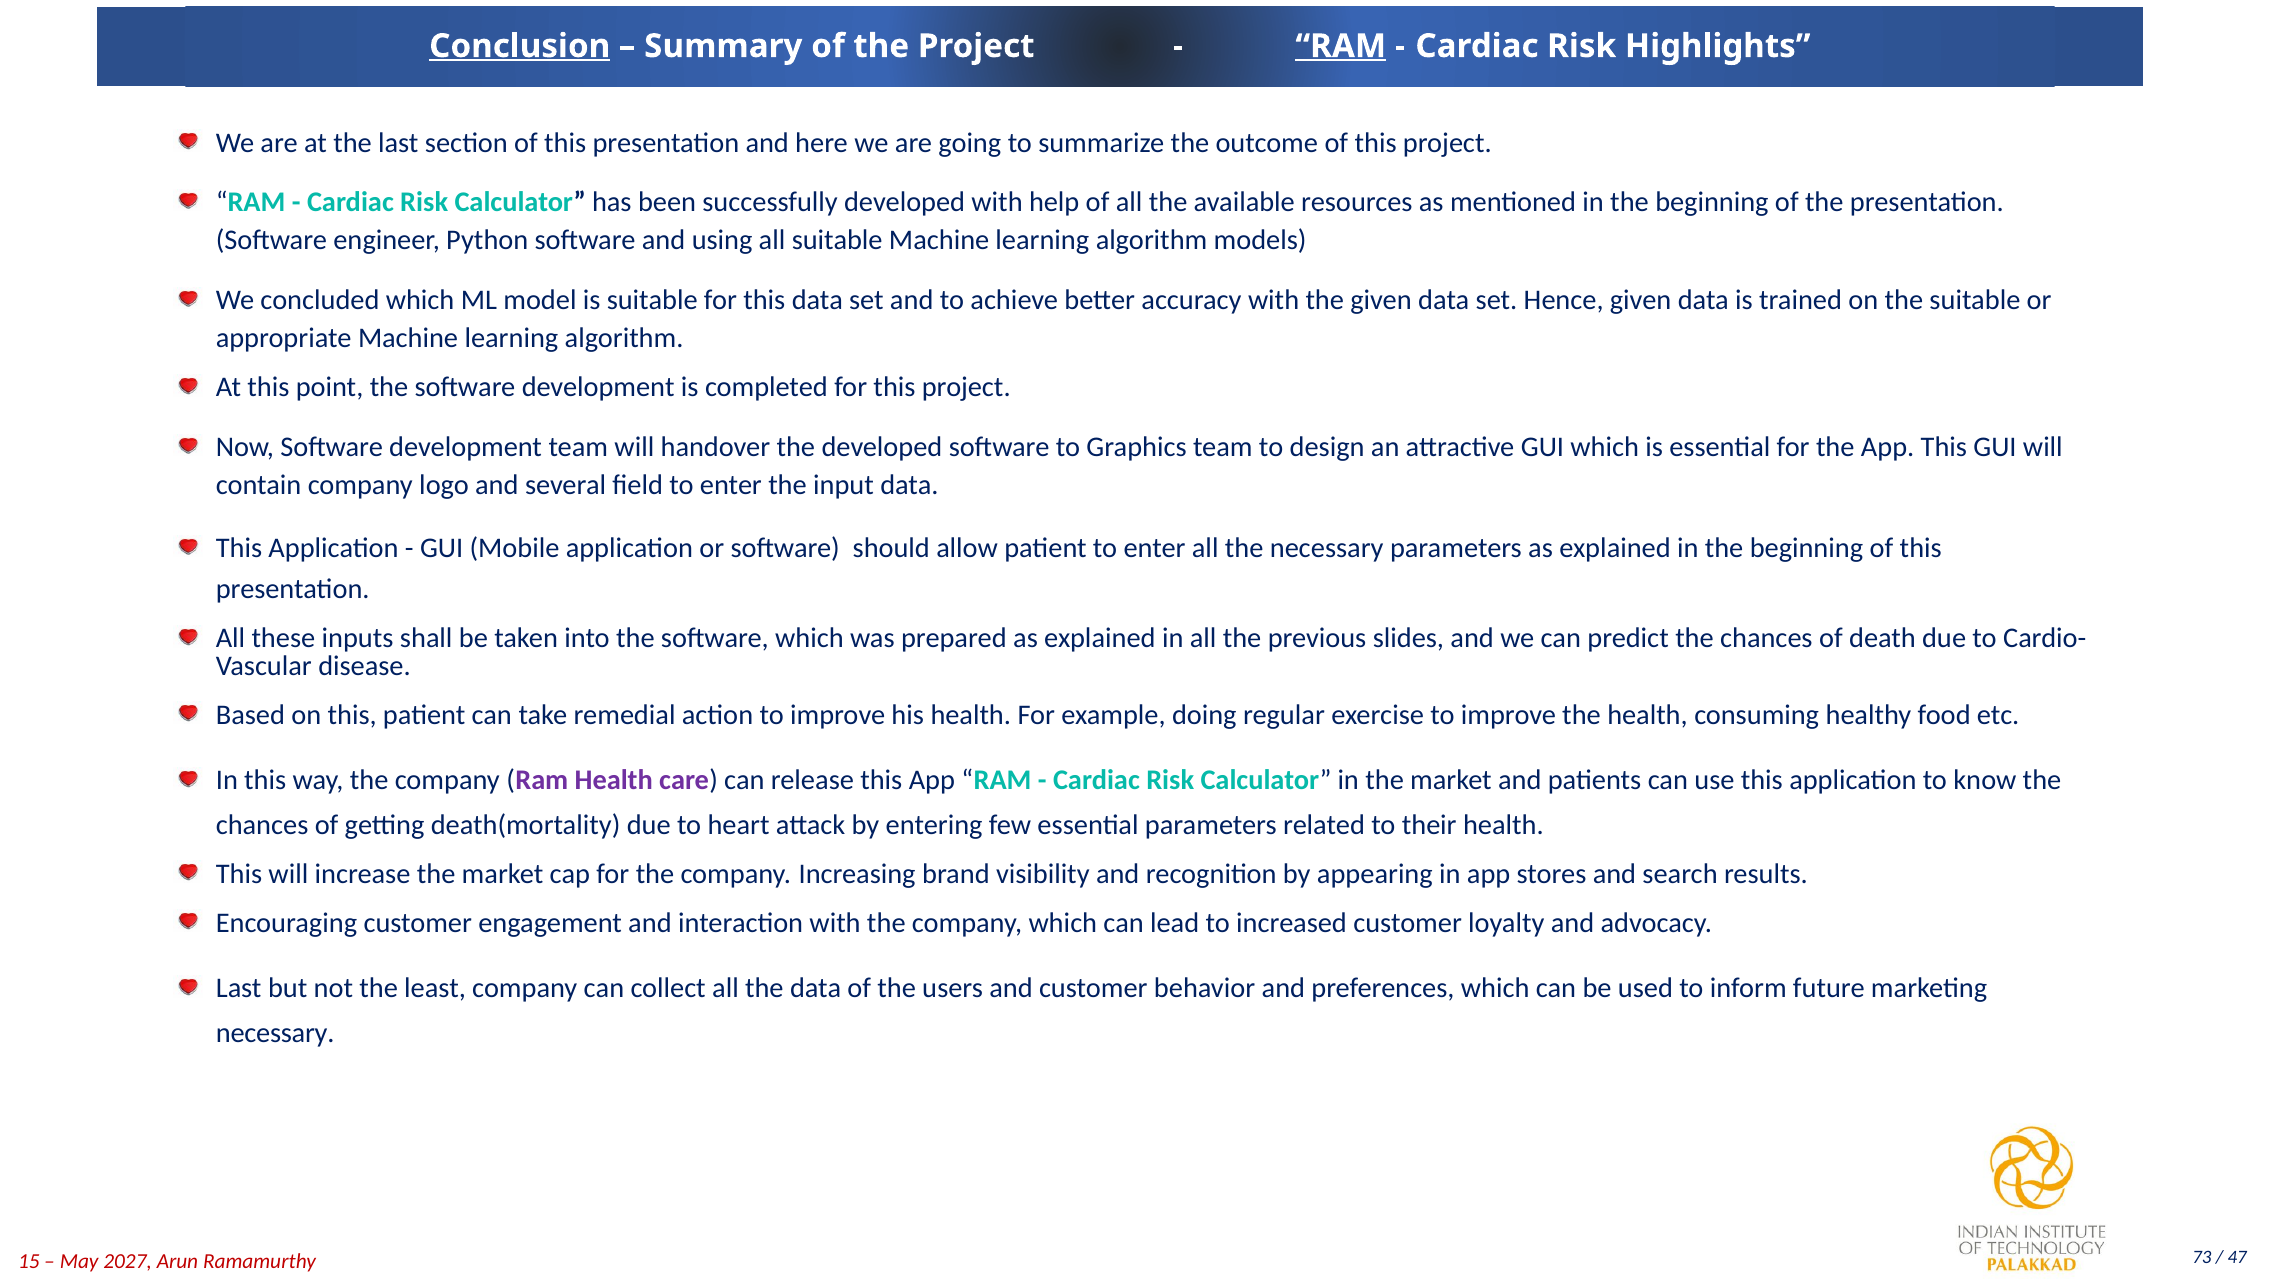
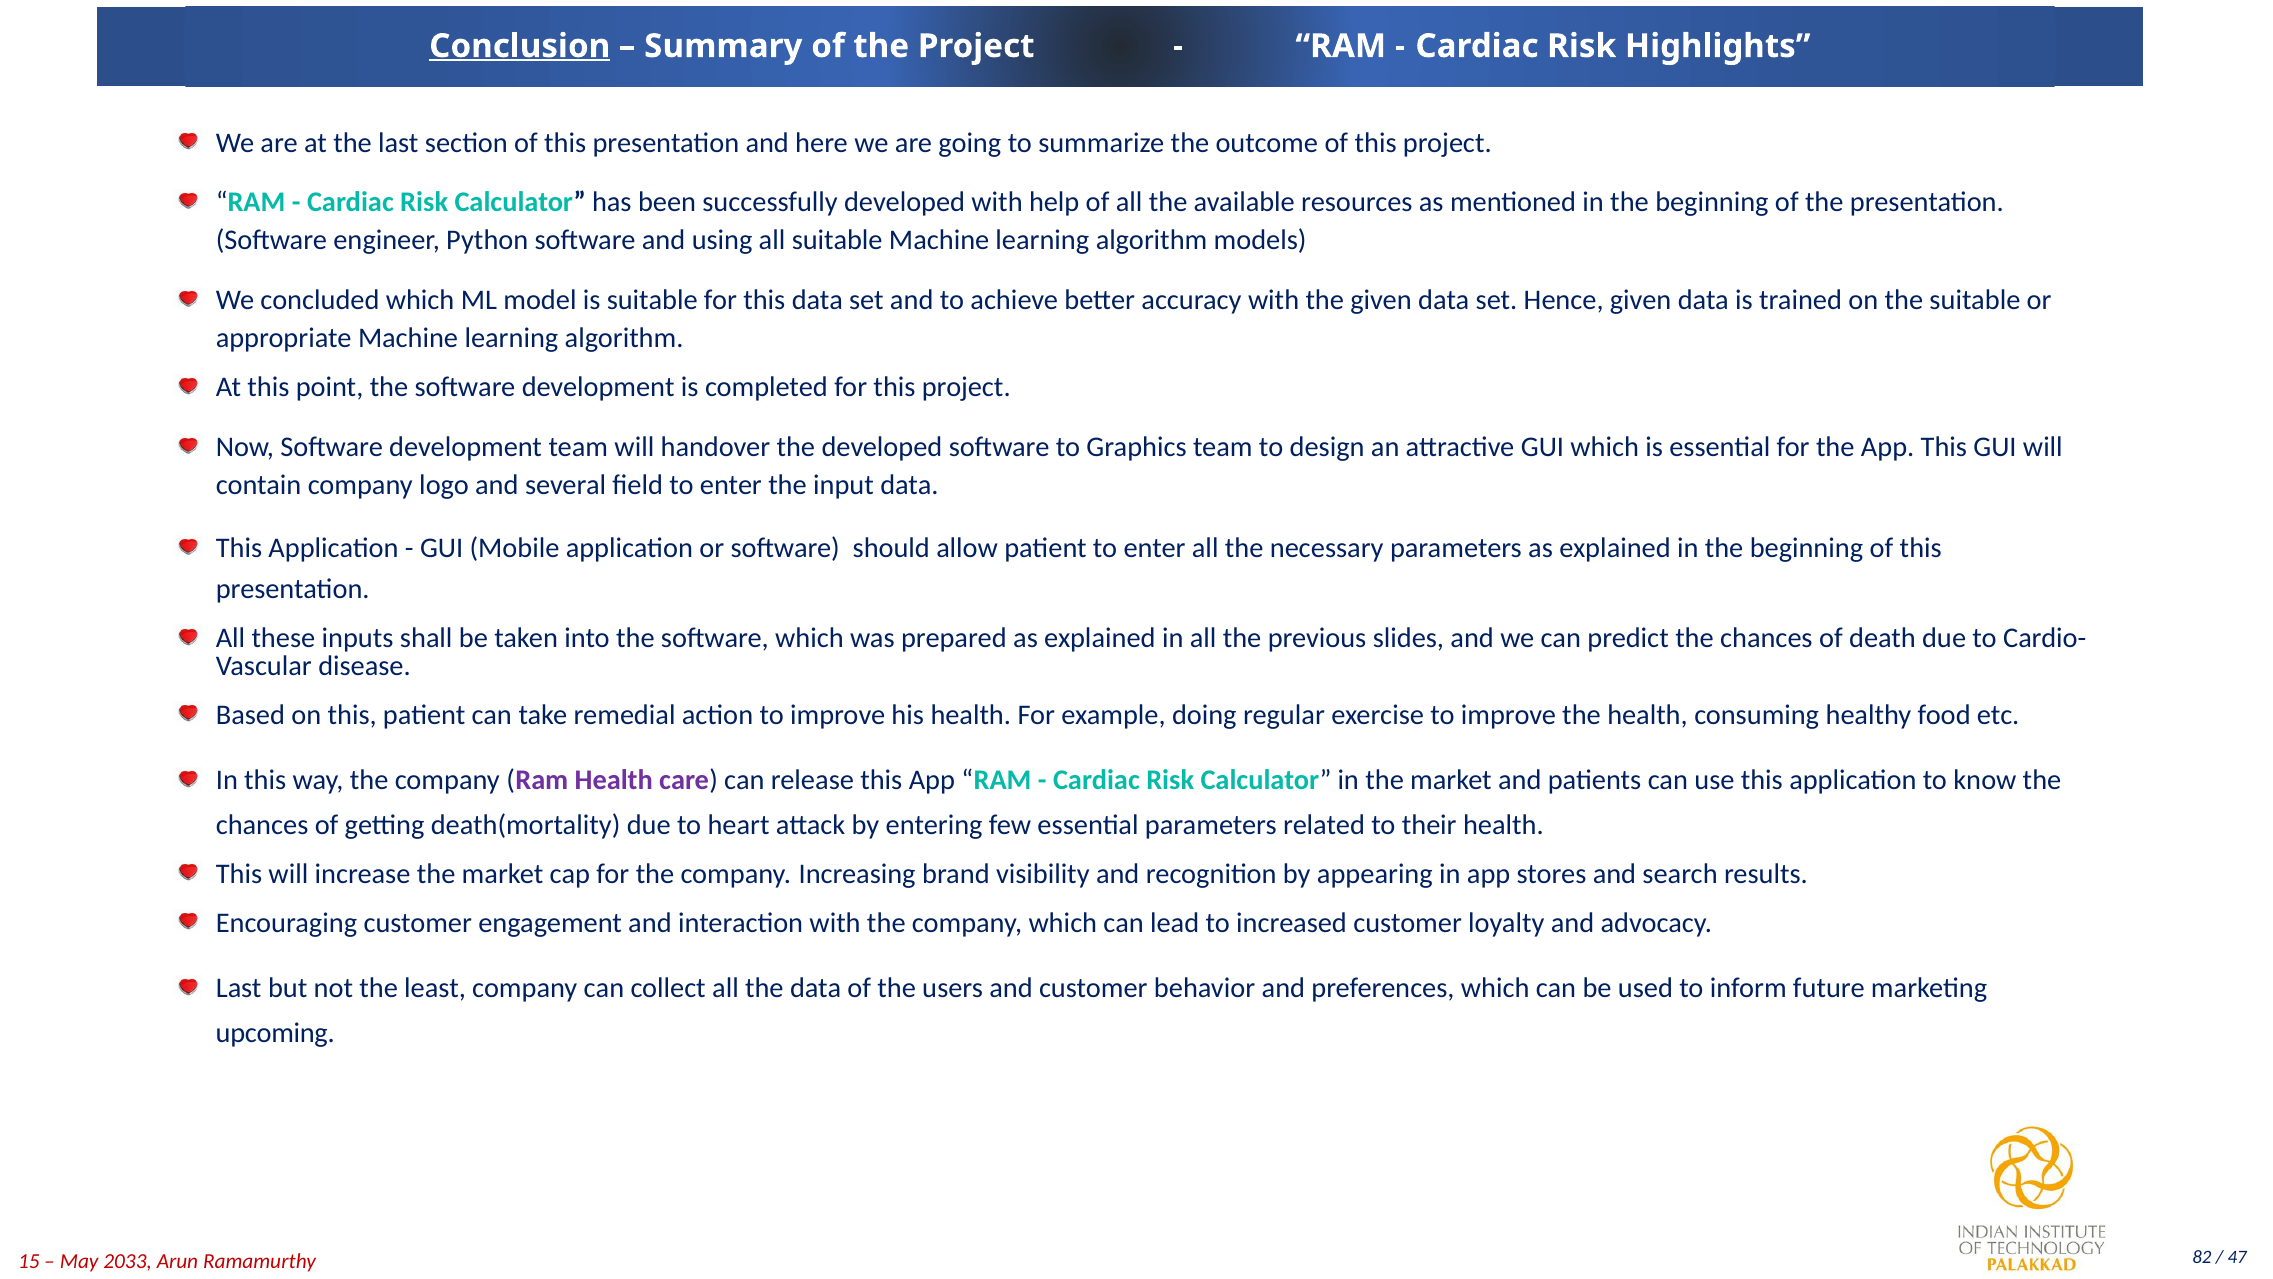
RAM underline: present -> none (1341, 46)
necessary: necessary -> upcoming (275, 1032)
2027: 2027 -> 2033 (128, 1261)
73: 73 -> 82 (2202, 1257)
